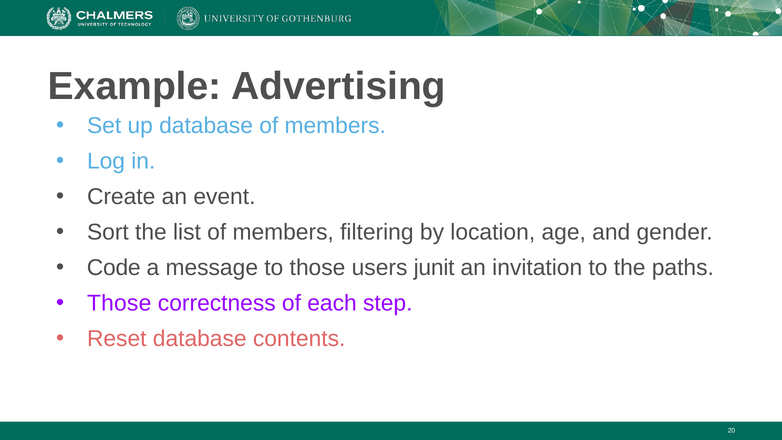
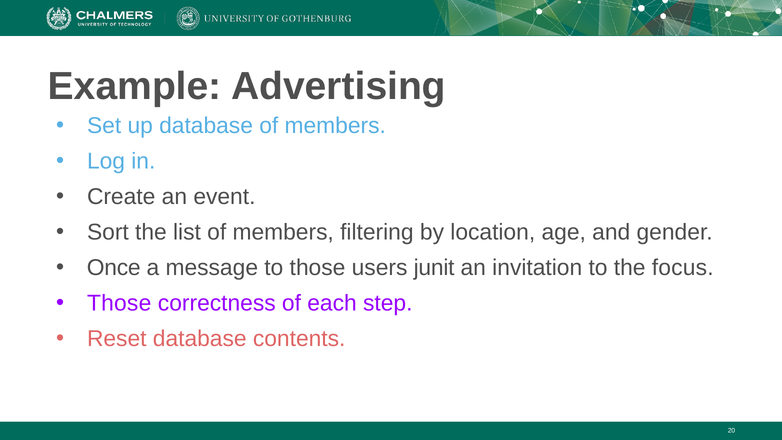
Code: Code -> Once (114, 268)
paths: paths -> focus (683, 268)
